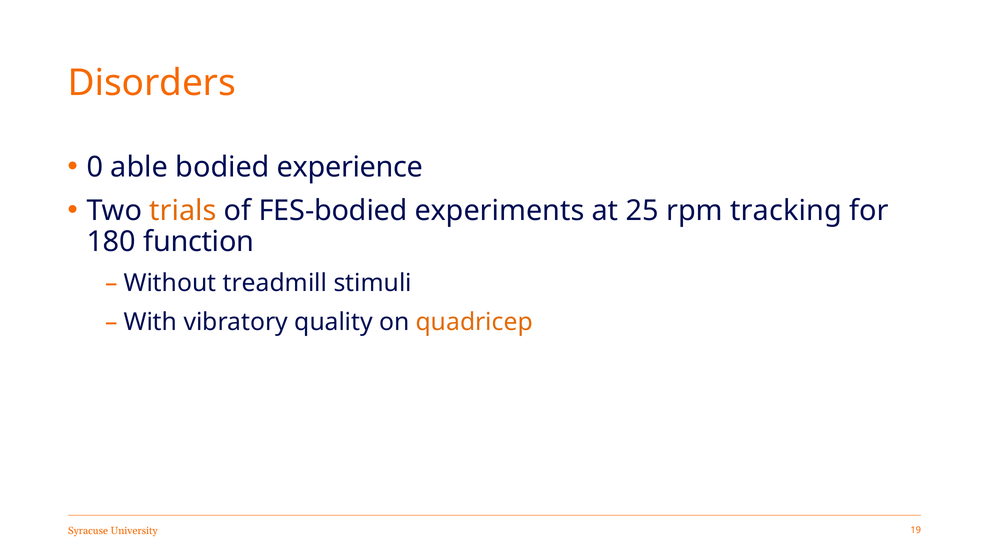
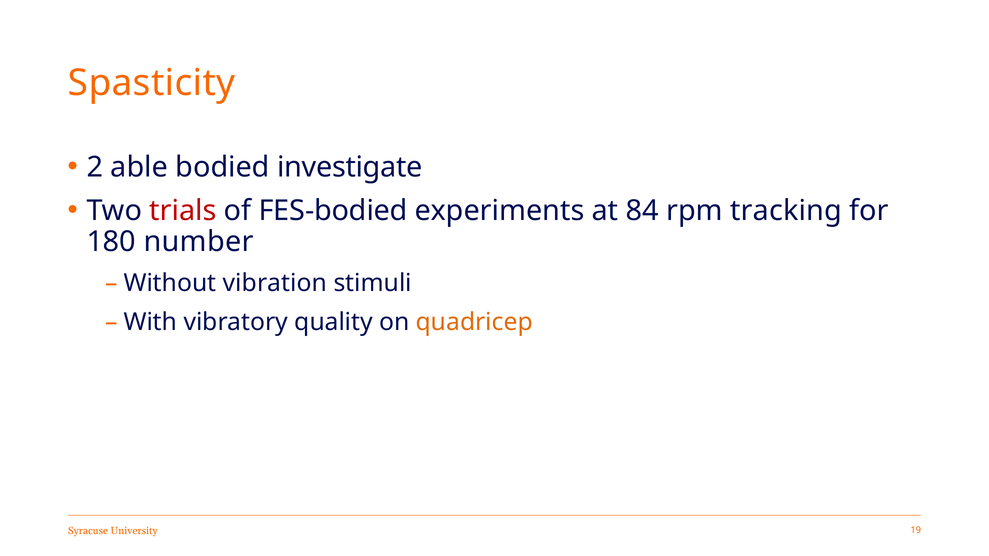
Disorders: Disorders -> Spasticity (152, 83)
0: 0 -> 2 (95, 167)
experience: experience -> investigate (350, 167)
trials colour: orange -> red (183, 211)
25: 25 -> 84 (642, 211)
function: function -> number (199, 242)
treadmill: treadmill -> vibration (275, 283)
